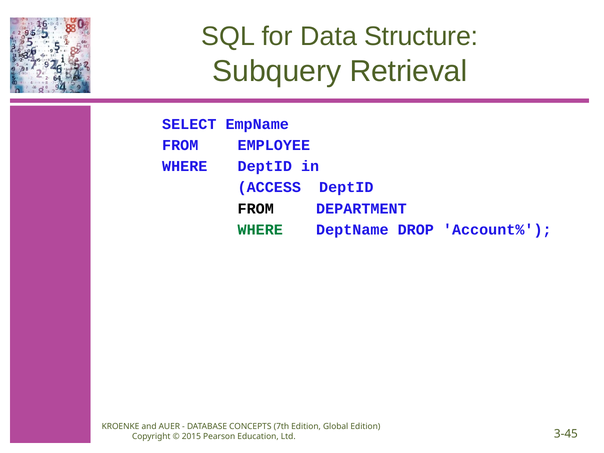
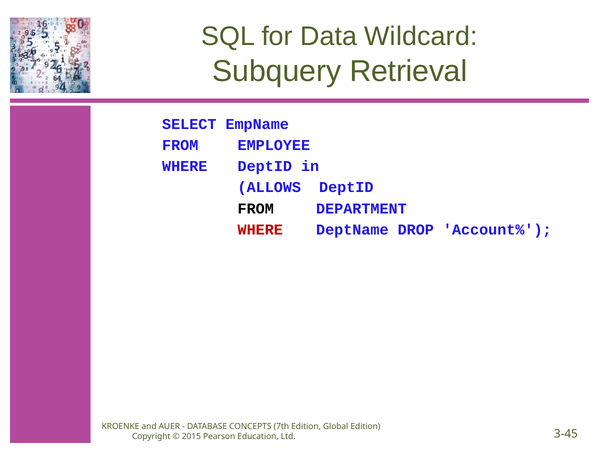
Structure: Structure -> Wildcard (421, 37)
ACCESS: ACCESS -> ALLOWS (269, 187)
WHERE colour: green -> red (260, 230)
